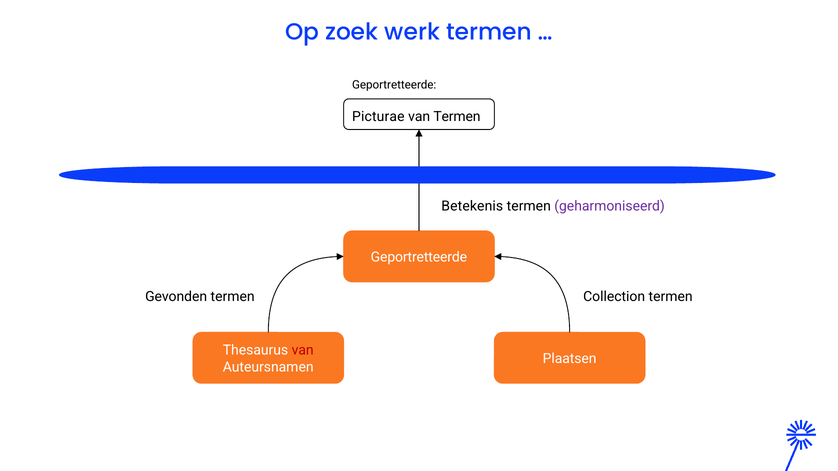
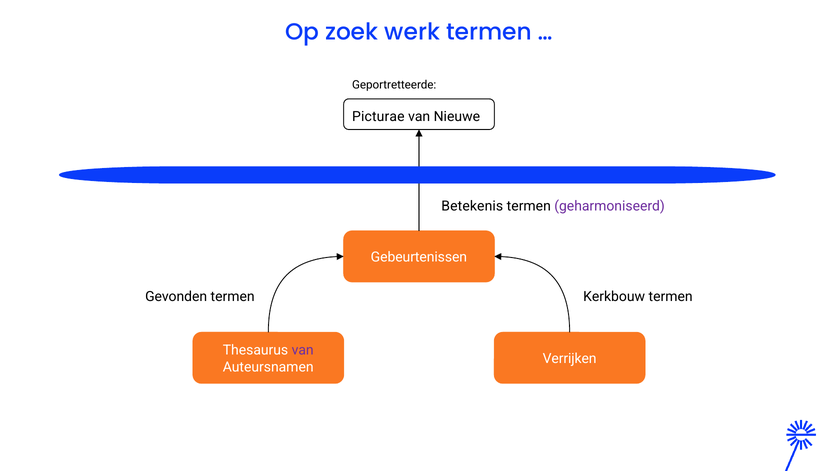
van Termen: Termen -> Nieuwe (457, 117)
Geportretteerde: Geportretteerde -> Gebeurtenissen (419, 258)
Collection: Collection -> Kerkbouw (614, 297)
van colour: red -> purple (303, 351)
Plaatsen: Plaatsen -> Verrijken (570, 359)
